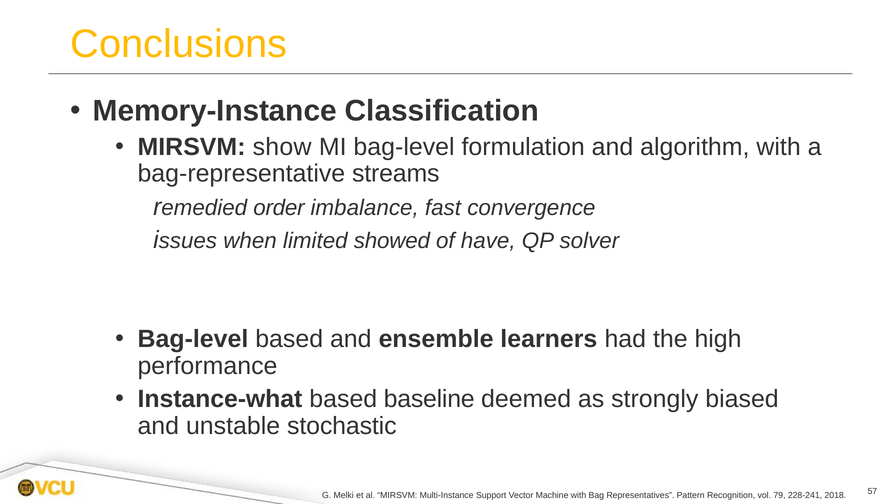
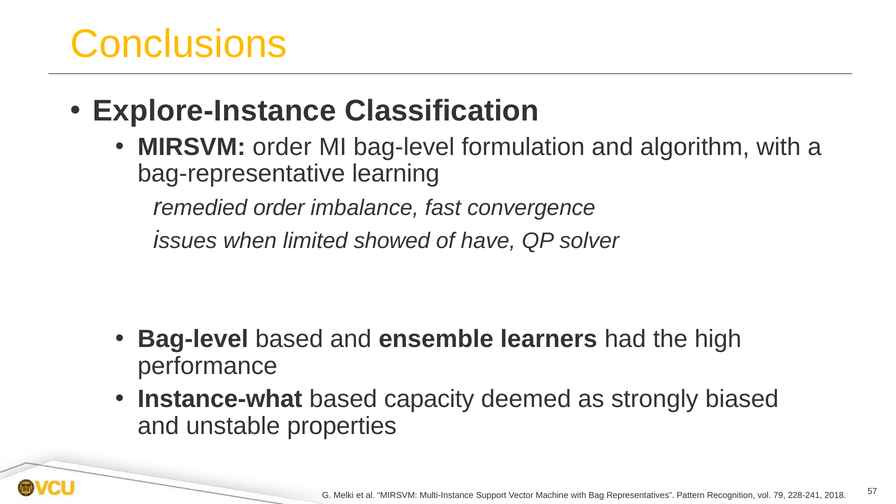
Memory-Instance: Memory-Instance -> Explore-Instance (215, 111)
MIRSVM show: show -> order (282, 147)
streams: streams -> learning (396, 174)
baseline: baseline -> capacity (429, 399)
stochastic: stochastic -> properties (342, 426)
